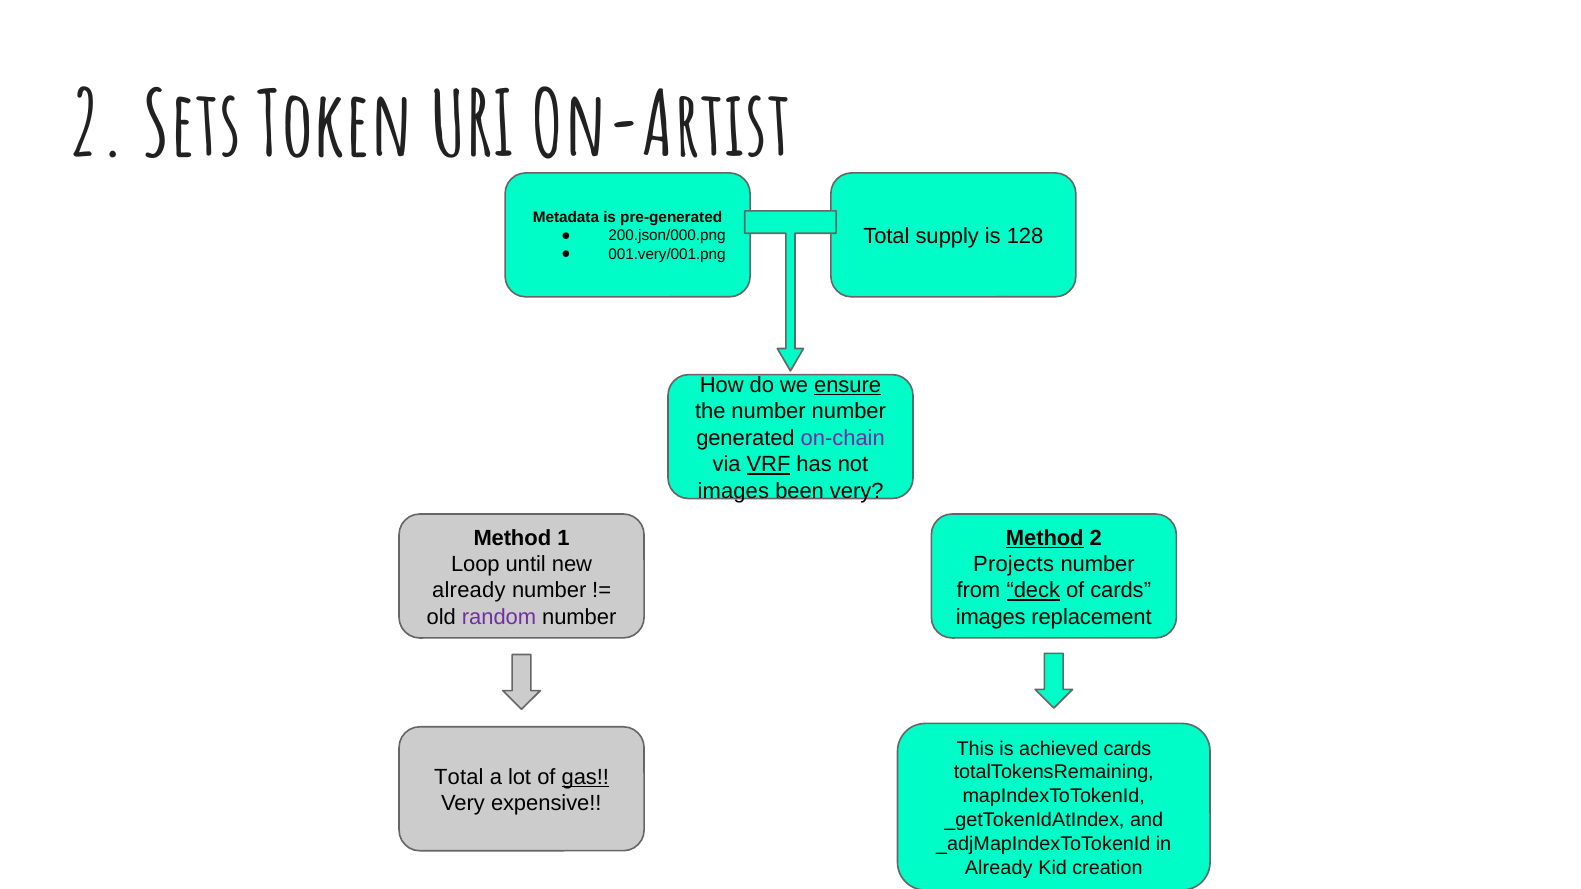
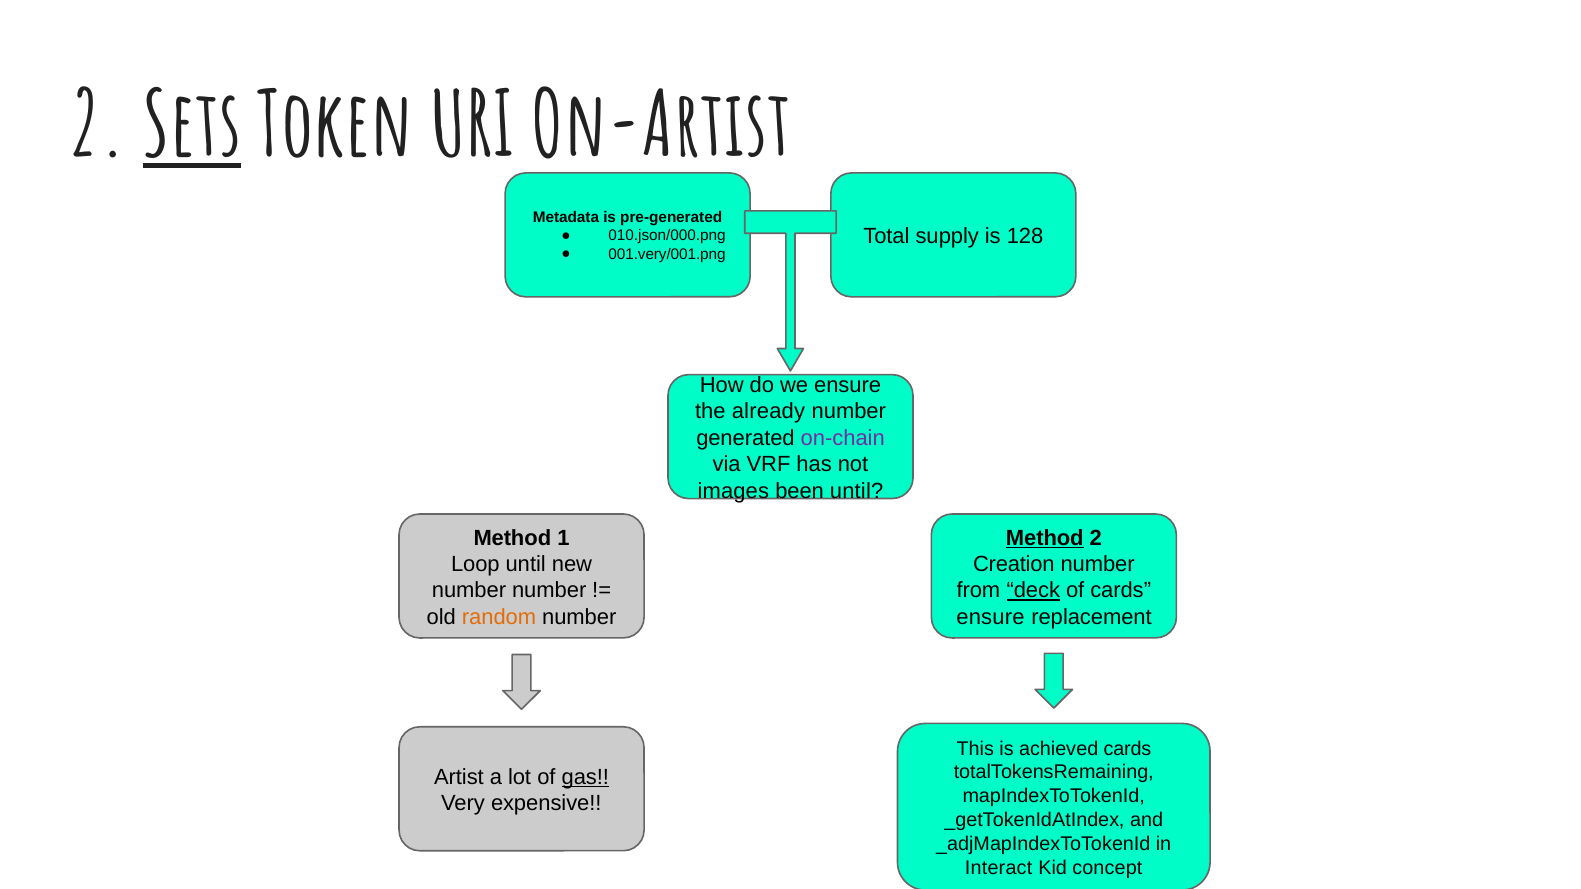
Sets underline: none -> present (192, 127)
200.json/000.png: 200.json/000.png -> 010.json/000.png (667, 236)
ensure underline: present -> none (848, 385)
the number: number -> already (768, 412)
VRF underline: present -> none (769, 465)
been very: very -> until (857, 491)
Projects: Projects -> Creation (1014, 564)
already: already -> number (469, 591)
random colour: purple -> orange (499, 617)
images: images -> ensure (991, 617)
Total: Total -> Artist (459, 777)
Already: Already -> Interact (999, 868)
creation: creation -> concept (1107, 868)
